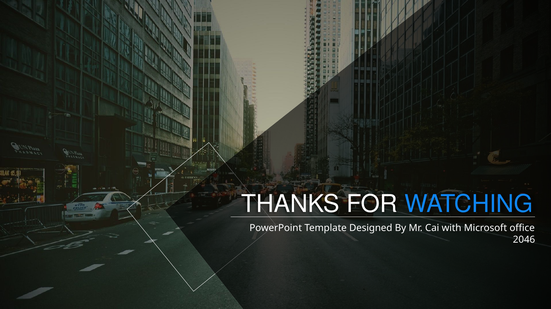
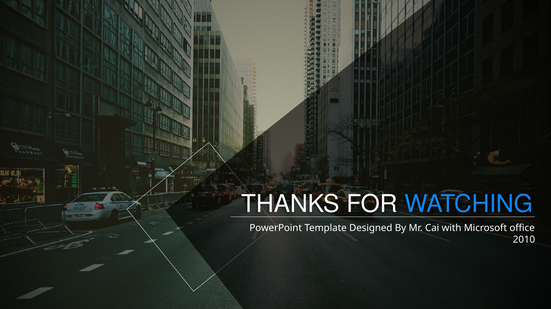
2046: 2046 -> 2010 (524, 239)
